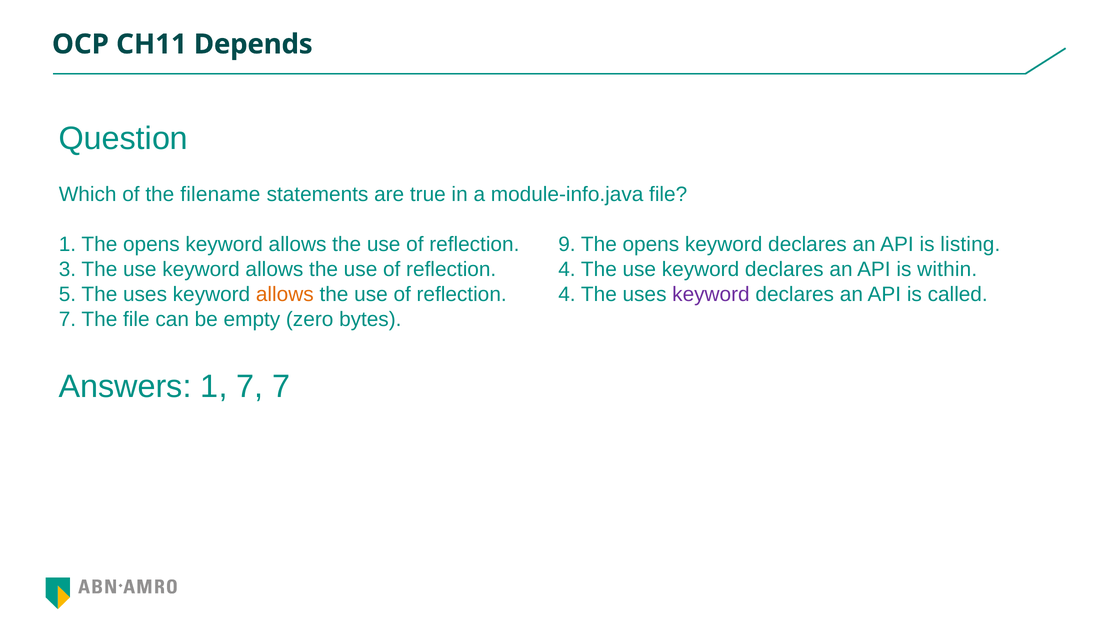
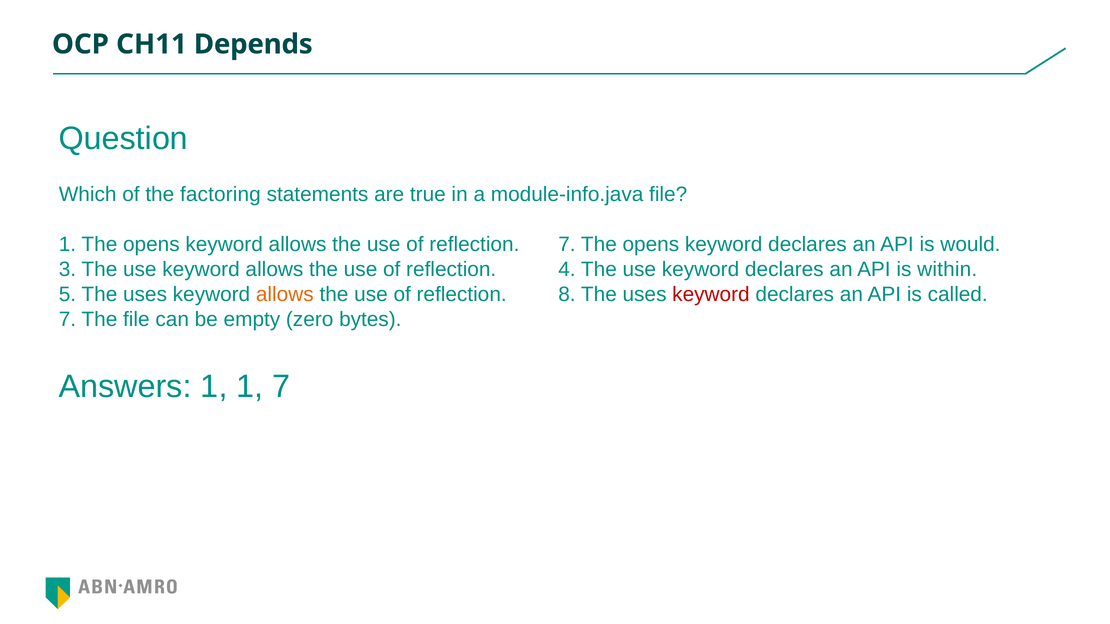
filename: filename -> factoring (220, 195)
reflection 9: 9 -> 7 (567, 244)
listing: listing -> would (970, 244)
4: 4 -> 8 (567, 294)
keyword colour: purple -> red (711, 294)
1 7: 7 -> 1 (250, 387)
